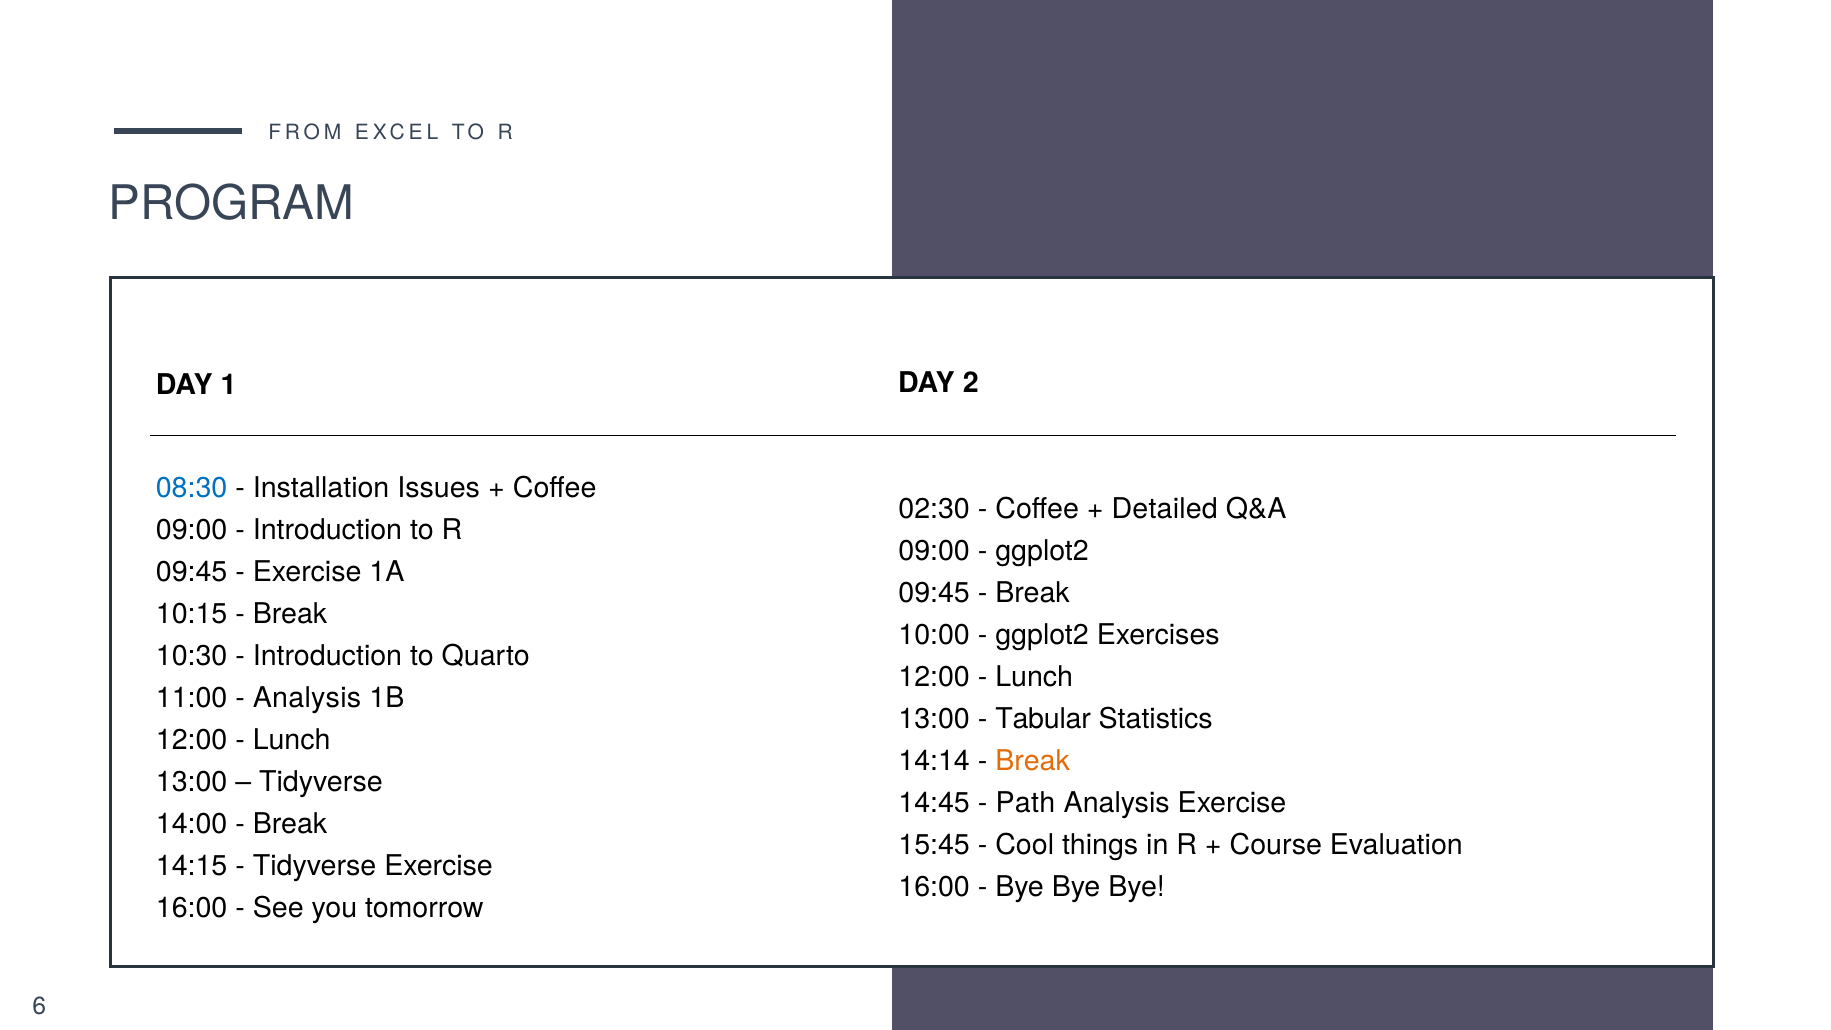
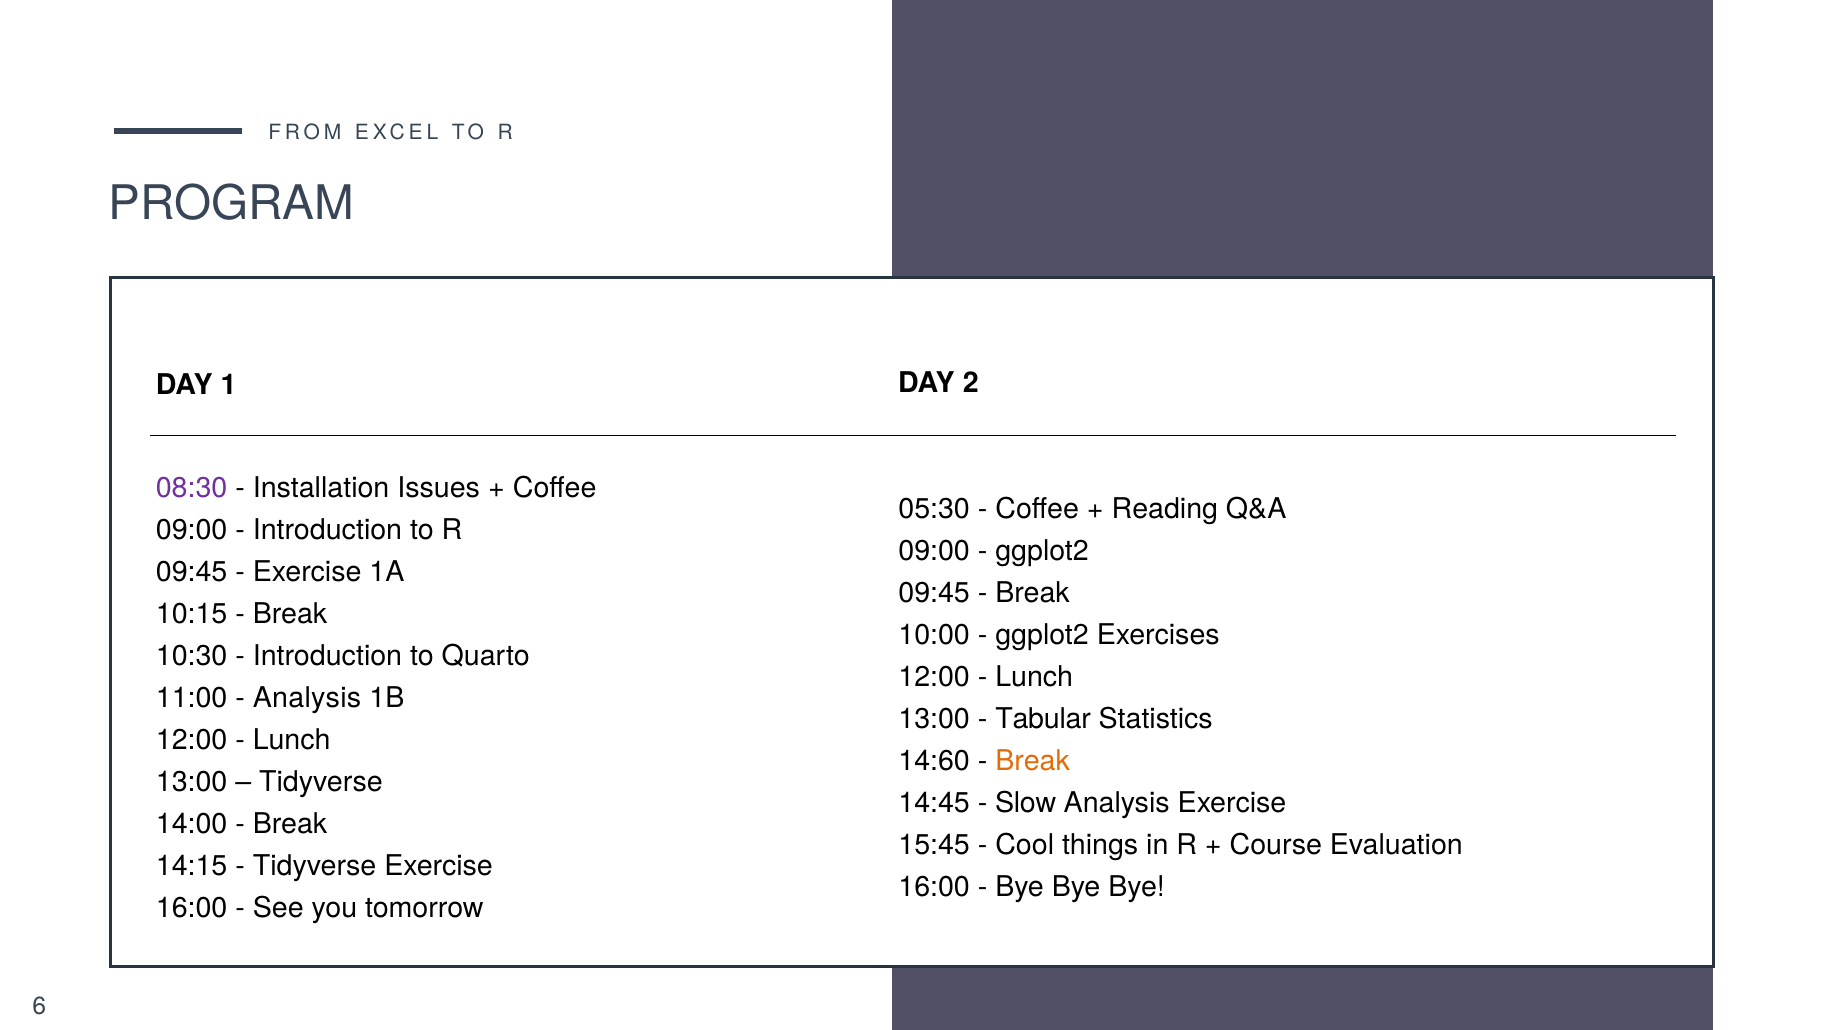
08:30 colour: blue -> purple (192, 489)
02:30: 02:30 -> 05:30 (934, 510)
Detailed: Detailed -> Reading (1165, 510)
14:14: 14:14 -> 14:60 (934, 762)
Path: Path -> Slow (1026, 804)
